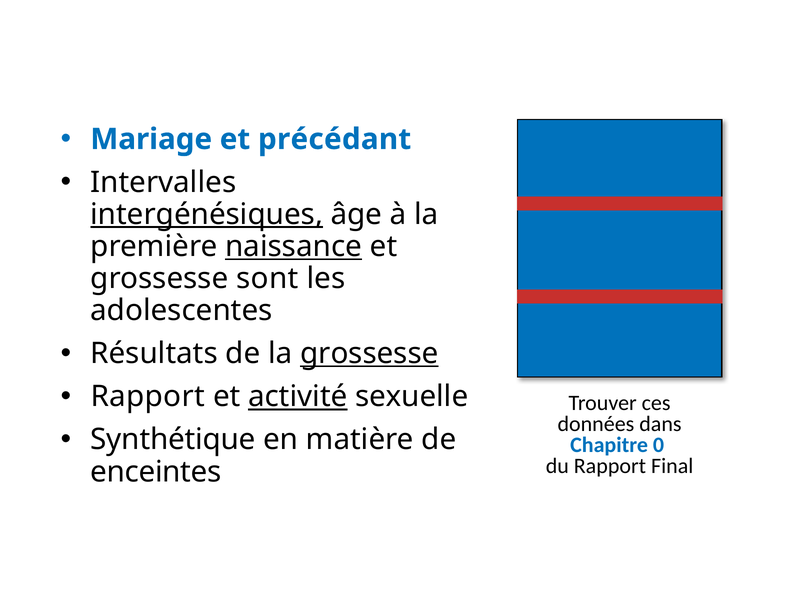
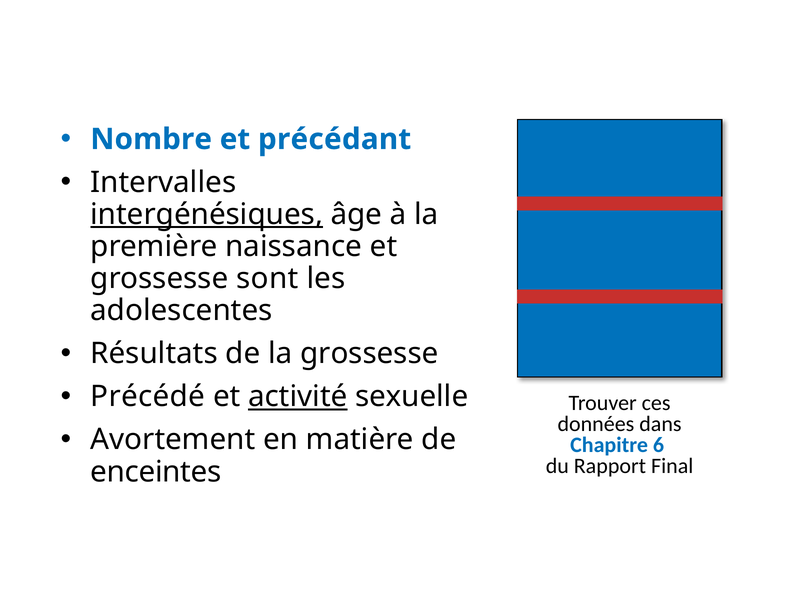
Mariage: Mariage -> Nombre (151, 139)
naissance underline: present -> none (294, 247)
grossesse underline: present -> none (369, 354)
Rapport: Rapport -> Précédé (148, 397)
Synthétique: Synthétique -> Avortement (173, 440)
0: 0 -> 6 (659, 445)
